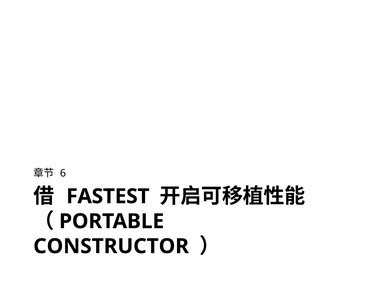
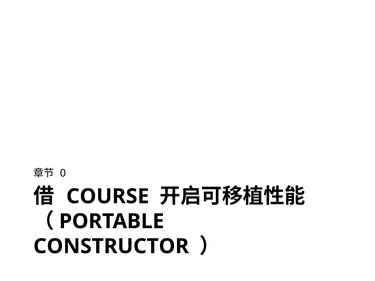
6: 6 -> 0 (63, 173)
FASTEST: FASTEST -> COURSE (108, 197)
